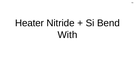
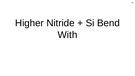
Heater: Heater -> Higher (29, 23)
